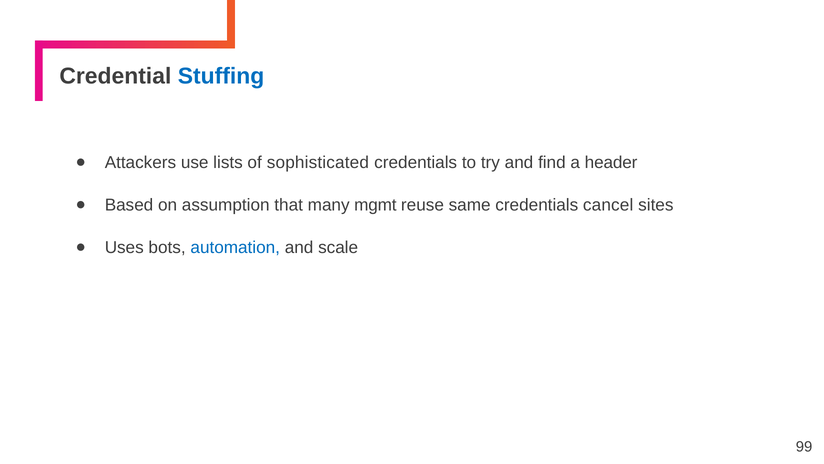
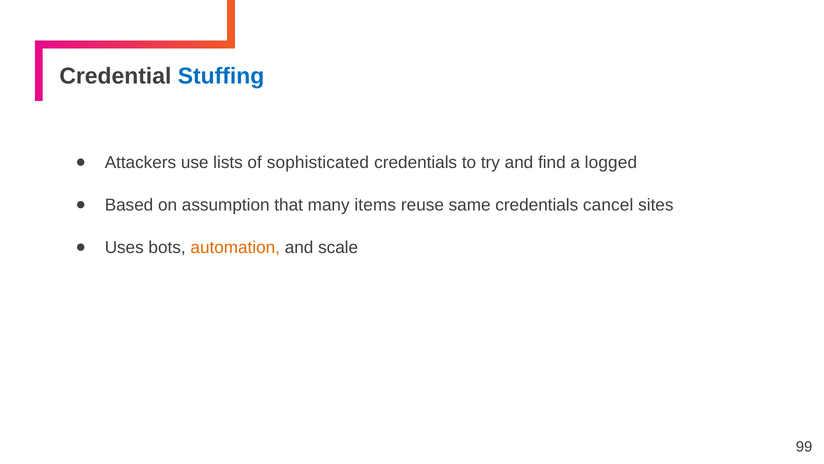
header: header -> logged (611, 163)
mgmt: mgmt -> items (375, 205)
automation colour: blue -> orange (235, 247)
